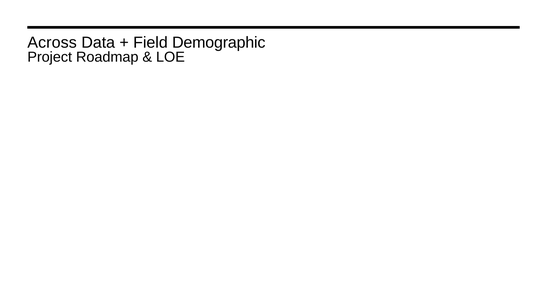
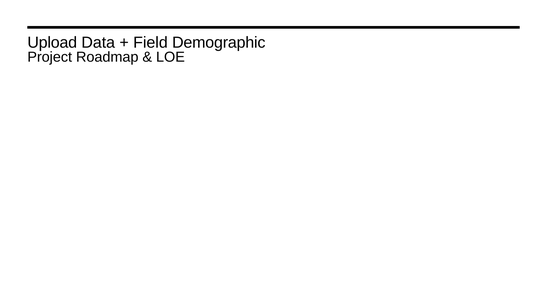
Across: Across -> Upload (52, 43)
